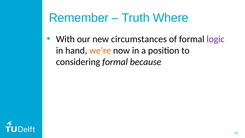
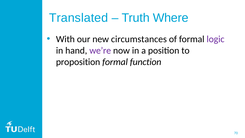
Remember: Remember -> Translated (79, 18)
we’re colour: orange -> purple (100, 50)
considering: considering -> proposition (78, 62)
because: because -> function (146, 62)
